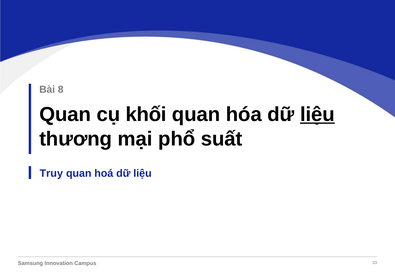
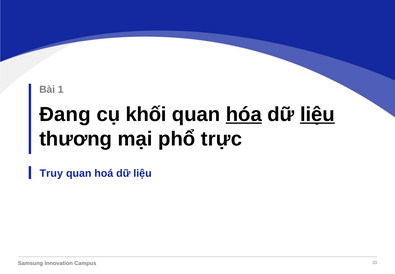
8: 8 -> 1 (61, 89)
Quan: Quan -> Đang (65, 114)
hóa underline: none -> present (244, 114)
suất: suất -> trực (221, 139)
